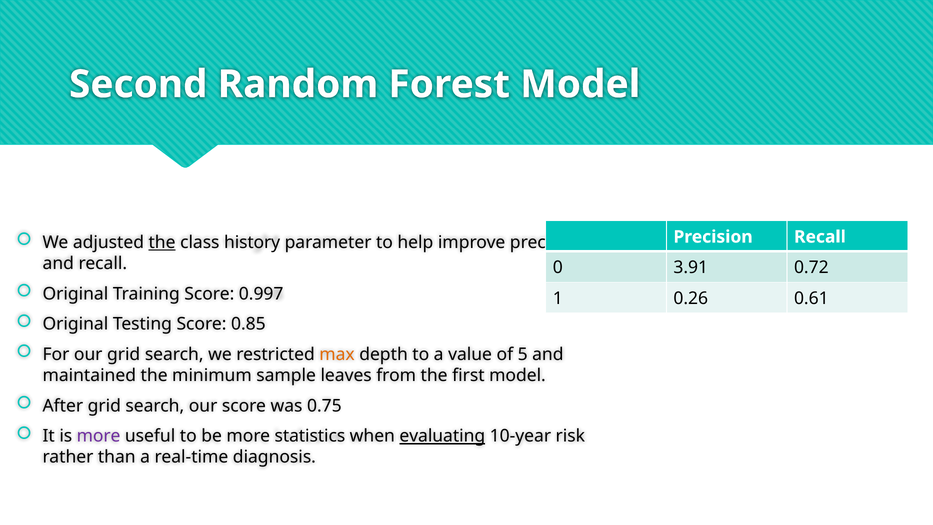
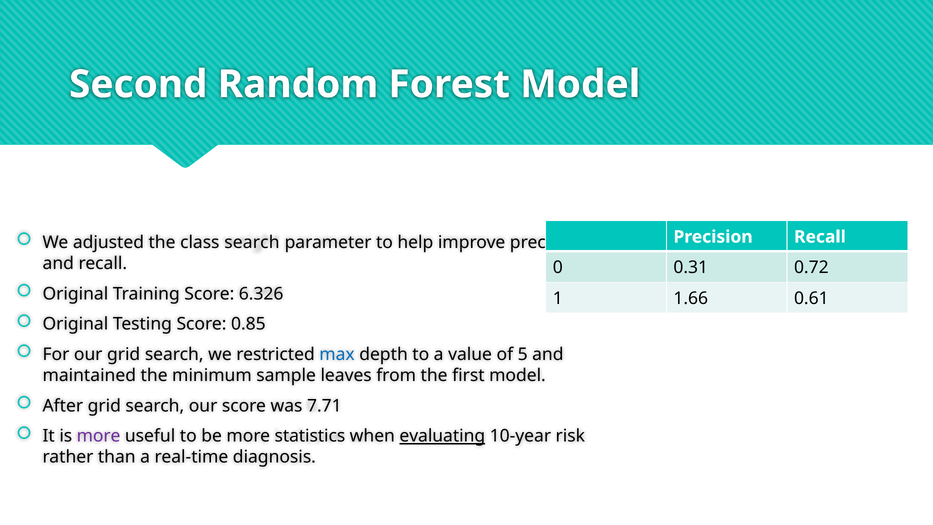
the underline: present -> none (162, 242)
class history: history -> search (252, 242)
3.91: 3.91 -> 0.31 (691, 268)
0.997: 0.997 -> 6.326 (261, 294)
0.26: 0.26 -> 1.66 (691, 298)
max colour: orange -> blue (337, 354)
0.75: 0.75 -> 7.71 (324, 406)
